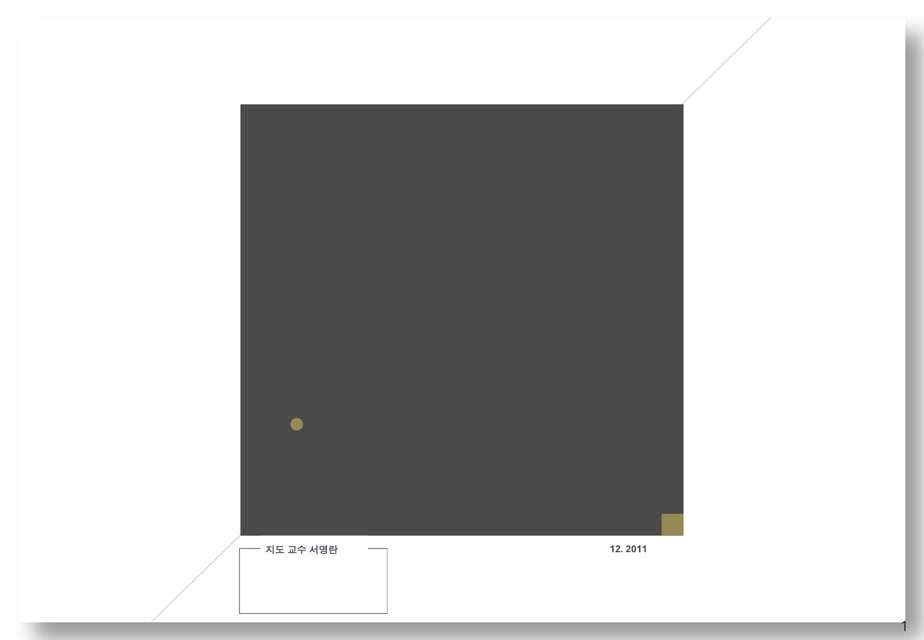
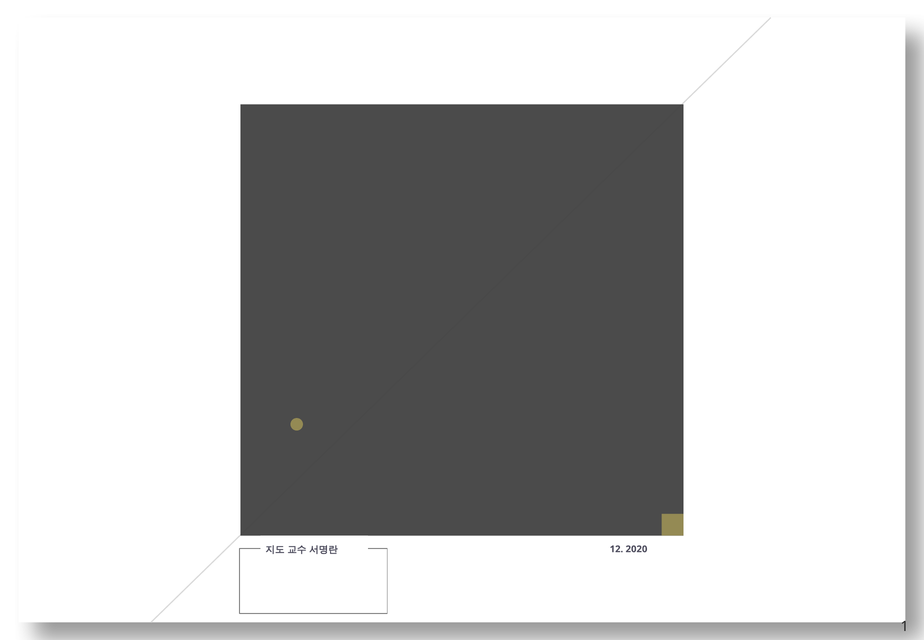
2011: 2011 -> 2020 (636, 549)
